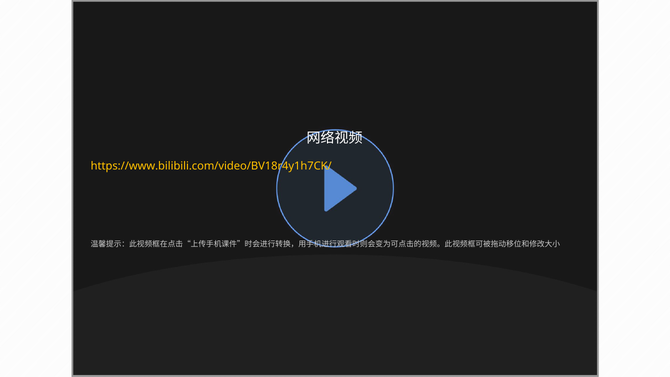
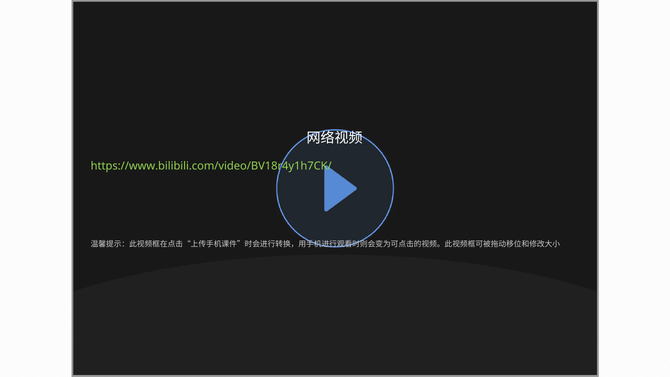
https://www.bilibili.com/video/BV18r4y1h7CK/ colour: yellow -> light green (211, 166)
